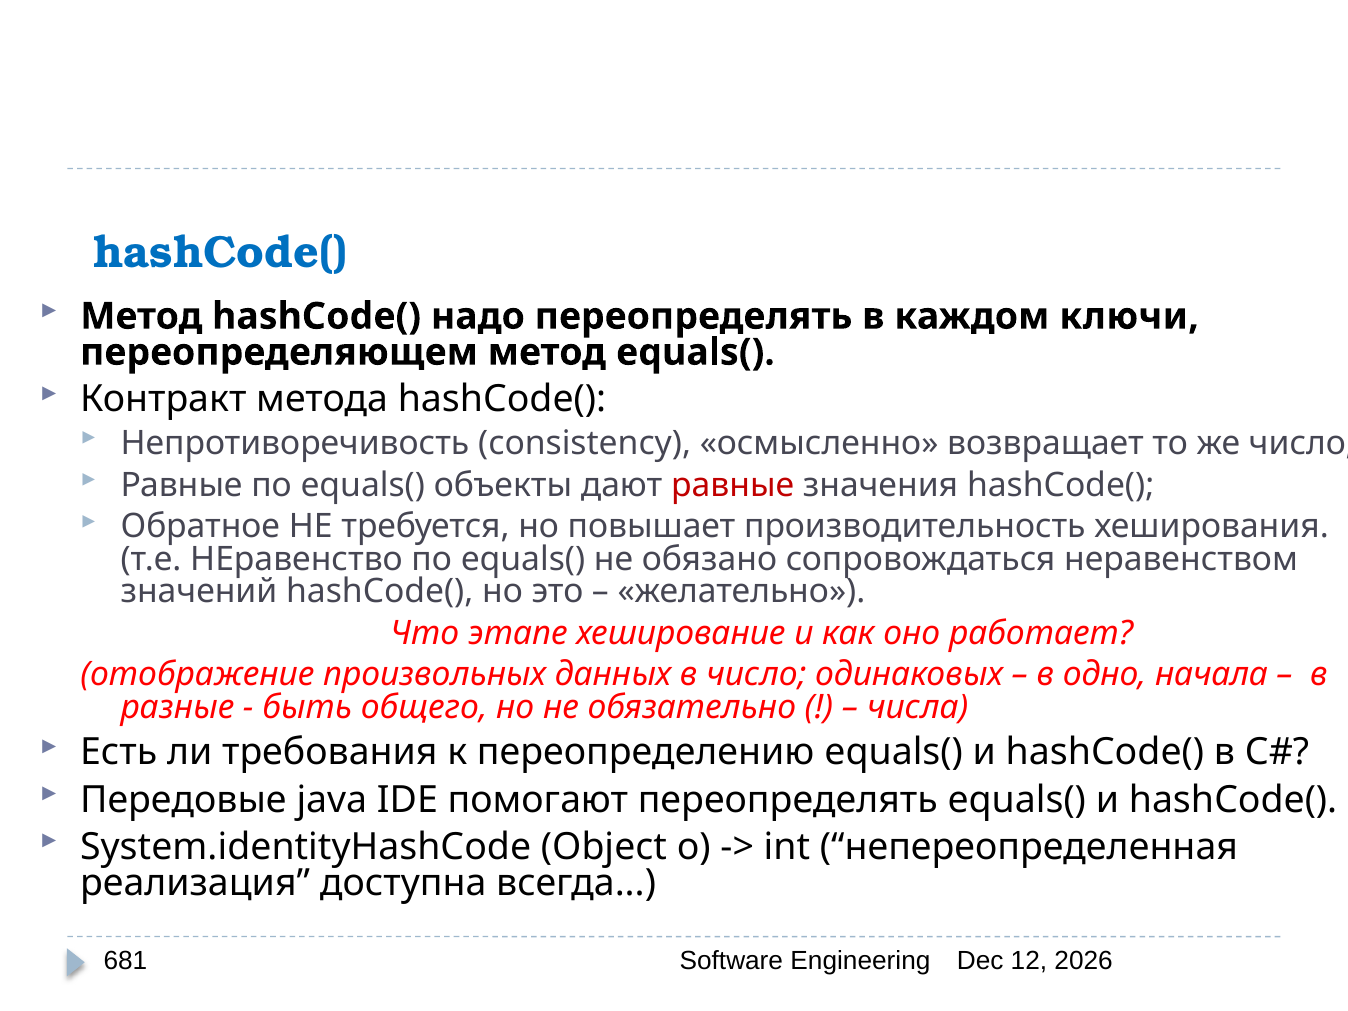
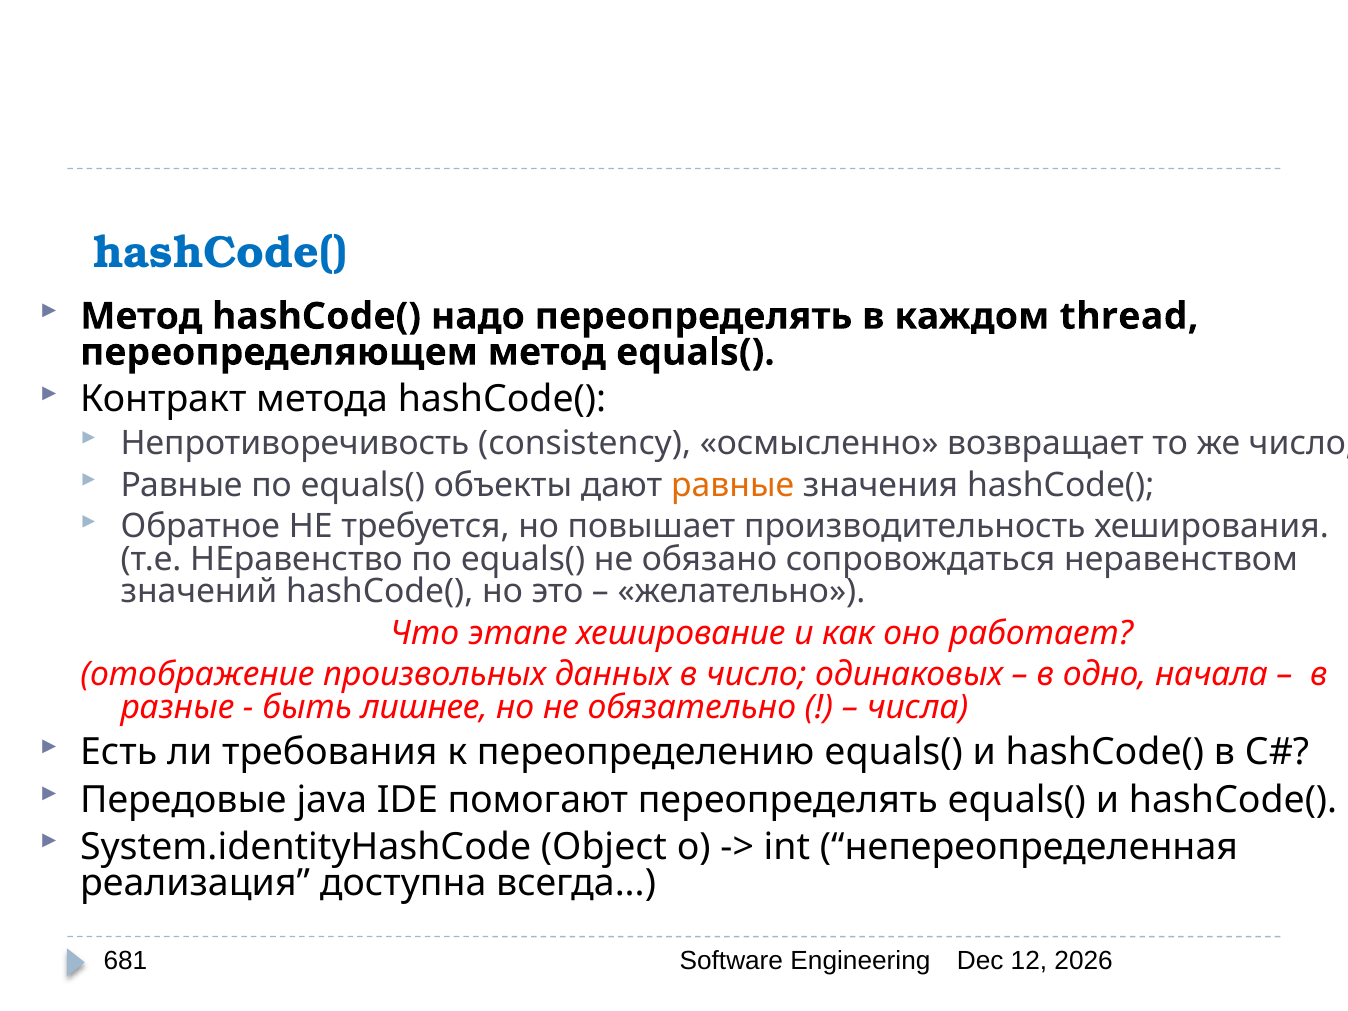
ключи: ключи -> thread (1129, 316)
равные colour: red -> orange (733, 485)
общего: общего -> лишнее (424, 707)
